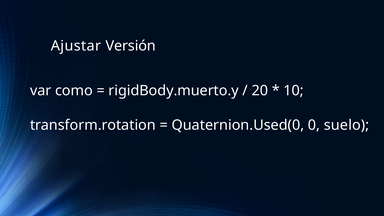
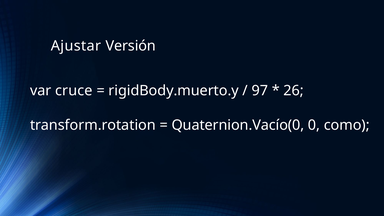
como: como -> cruce (74, 91)
20: 20 -> 97 (260, 91)
10: 10 -> 26 (294, 91)
Quaternion.Used(0: Quaternion.Used(0 -> Quaternion.Vacío(0 (238, 125)
suelo: suelo -> como (347, 125)
